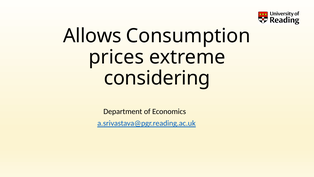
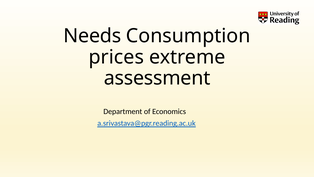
Allows: Allows -> Needs (92, 36)
considering: considering -> assessment (157, 78)
